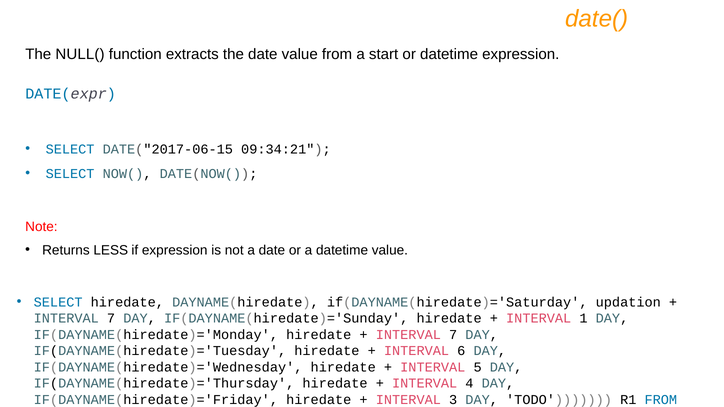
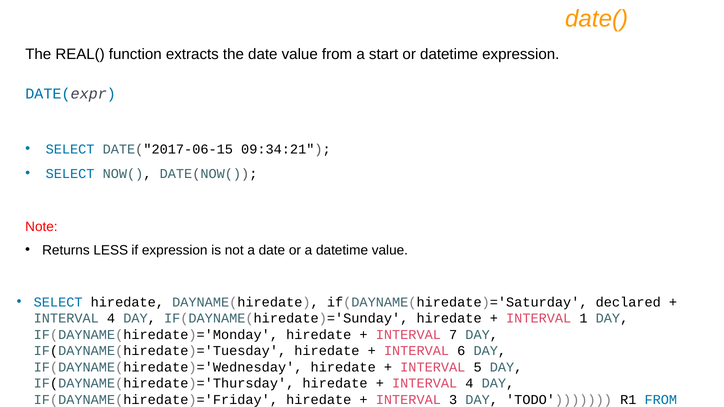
NULL(: NULL( -> REAL( (80, 55)
updation: updation -> declared (628, 302)
7: 7 -> 4 (111, 319)
